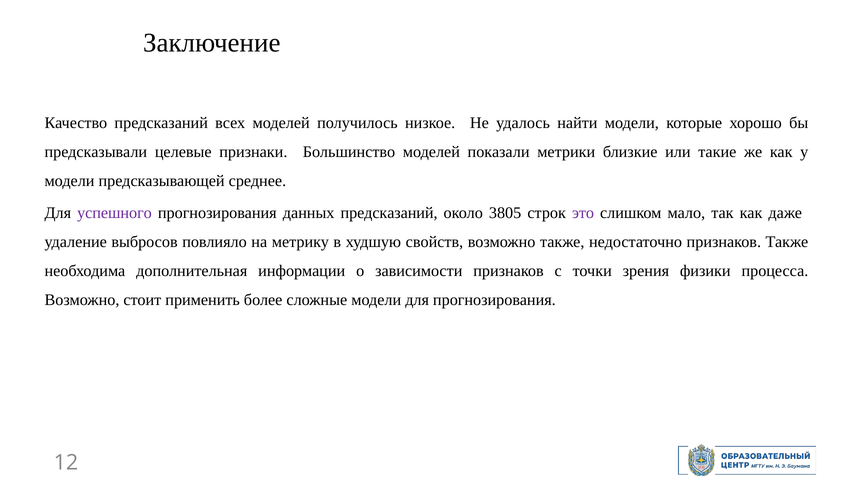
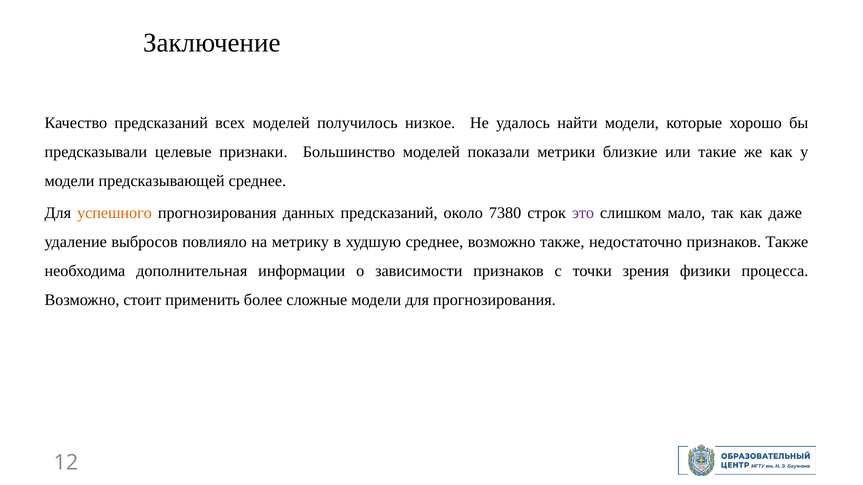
успешного colour: purple -> orange (115, 213)
3805: 3805 -> 7380 (505, 213)
худшую свойств: свойств -> среднее (434, 242)
